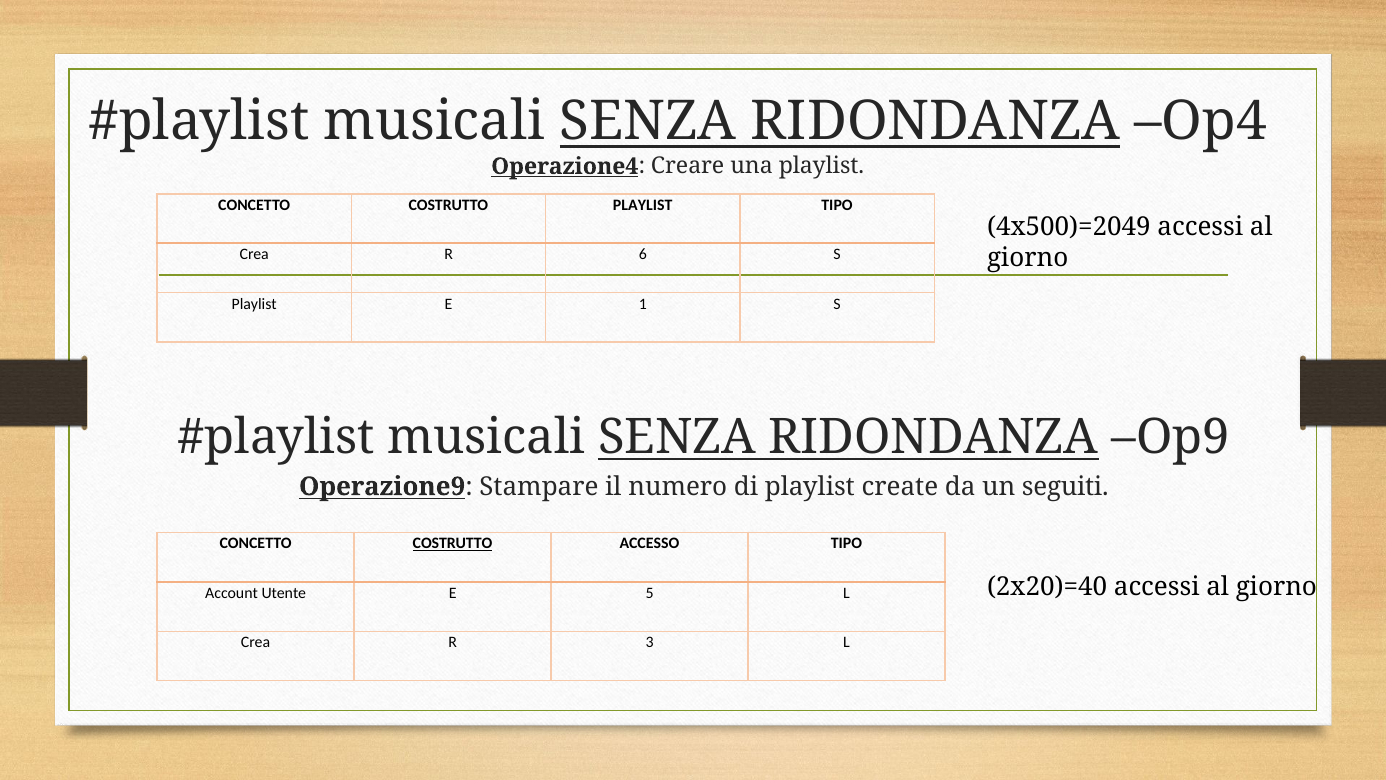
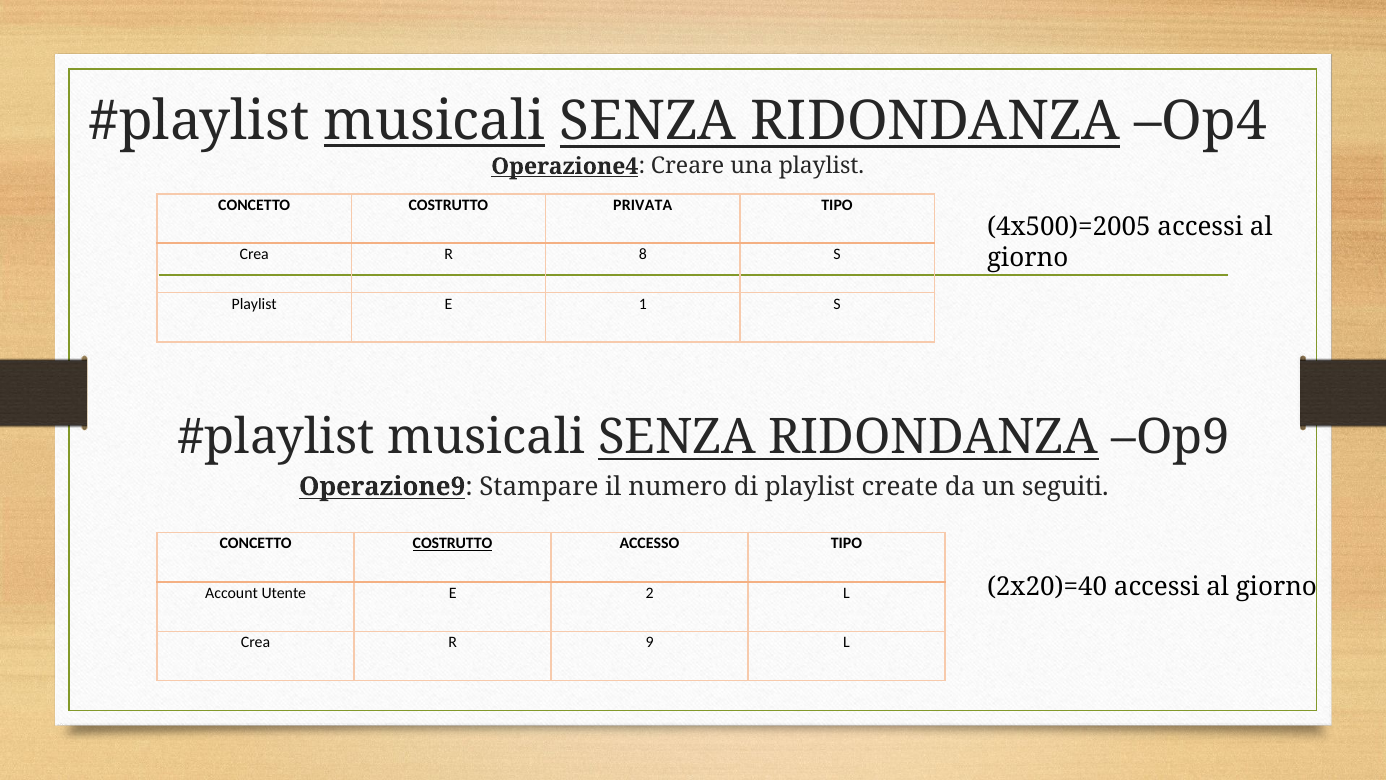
musicali underline: none -> present (434, 122)
COSTRUTTO PLAYLIST: PLAYLIST -> PRIVATA (643, 205)
4x500)=2049: 4x500)=2049 -> 4x500)=2005 (1069, 227)
6: 6 -> 8 (643, 255)
5: 5 -> 2 (650, 593)
3: 3 -> 9 (650, 642)
